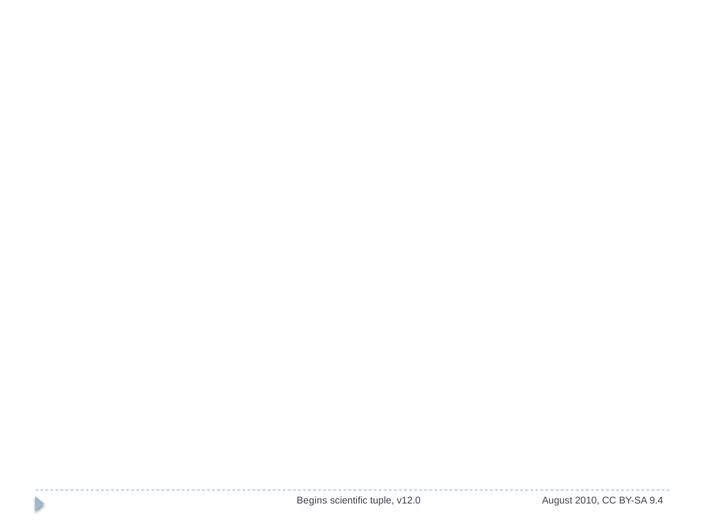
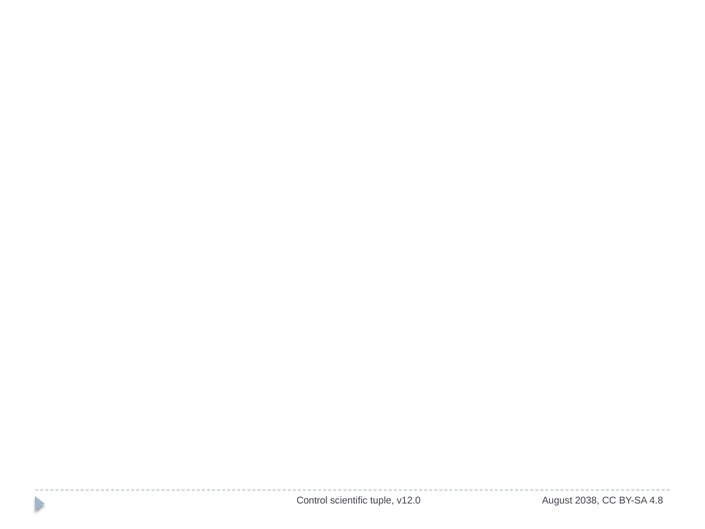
Begins: Begins -> Control (312, 500)
2010: 2010 -> 2038 (587, 500)
9.4: 9.4 -> 4.8 (656, 500)
